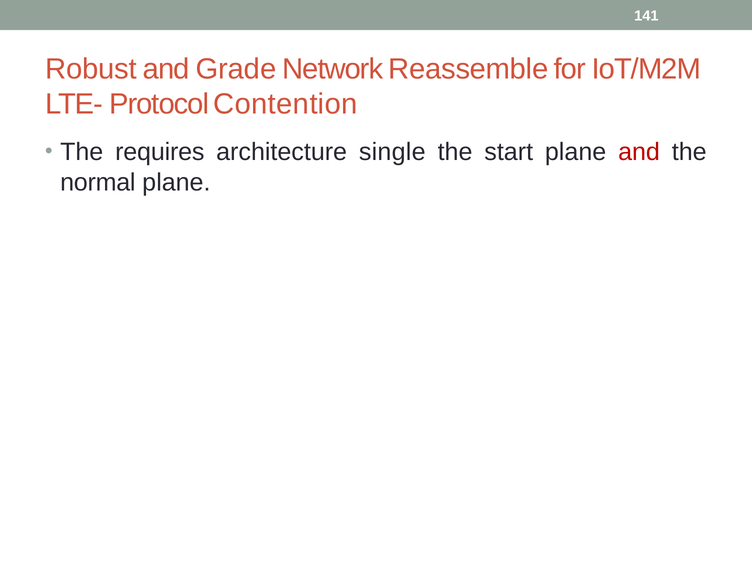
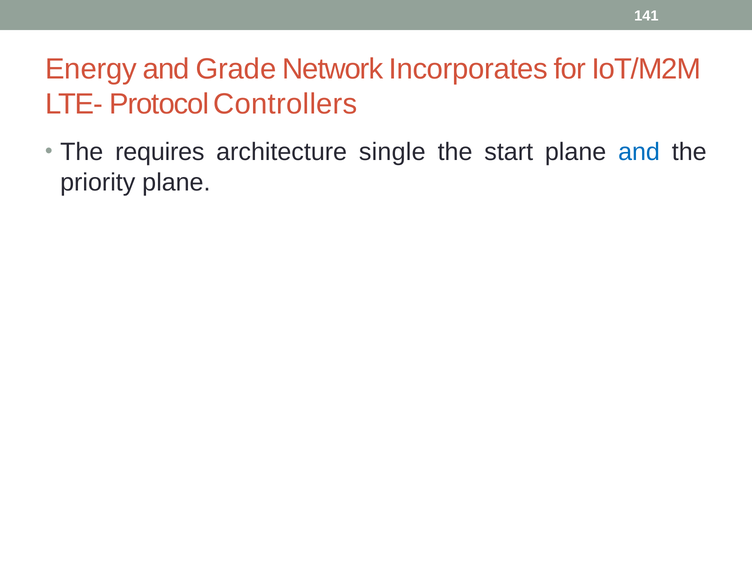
Robust: Robust -> Energy (91, 69)
Reassemble: Reassemble -> Incorporates (468, 69)
Contention: Contention -> Controllers (285, 104)
and colour: red -> blue (639, 152)
normal: normal -> priority (98, 182)
